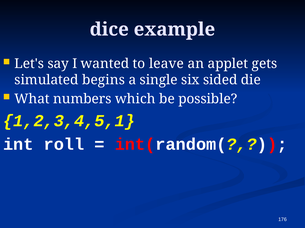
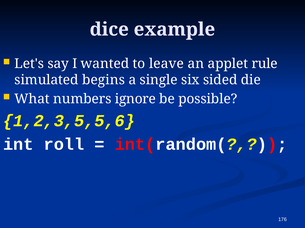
gets: gets -> rule (265, 64)
which: which -> ignore (135, 99)
1,2,3,4,5,1: 1,2,3,4,5,1 -> 1,2,3,5,5,6 (69, 121)
